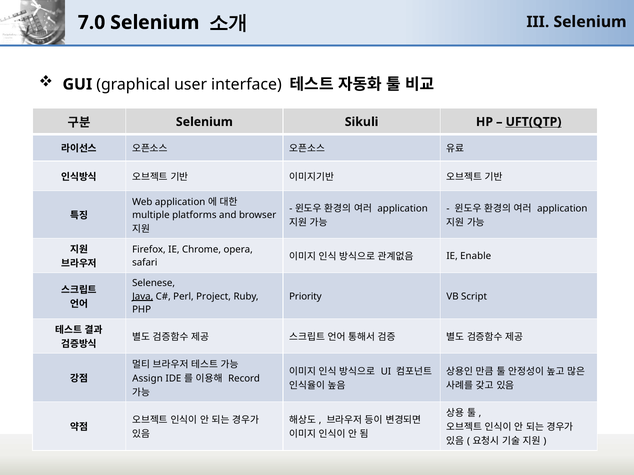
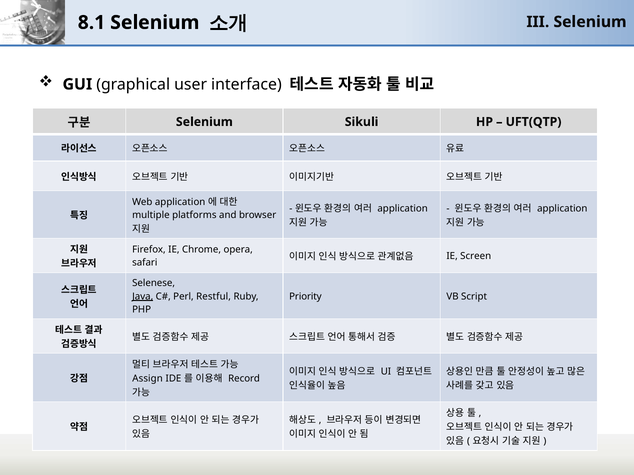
7.0: 7.0 -> 8.1 (92, 23)
UFT(QTP underline: present -> none (534, 122)
Enable: Enable -> Screen (476, 256)
Project: Project -> Restful (214, 297)
